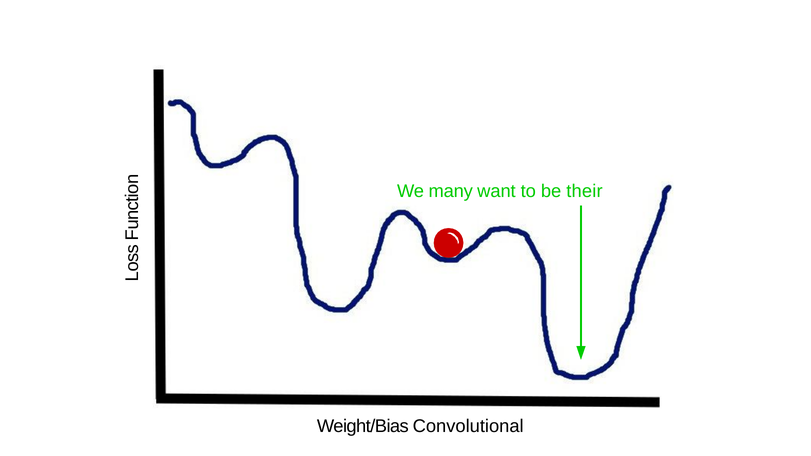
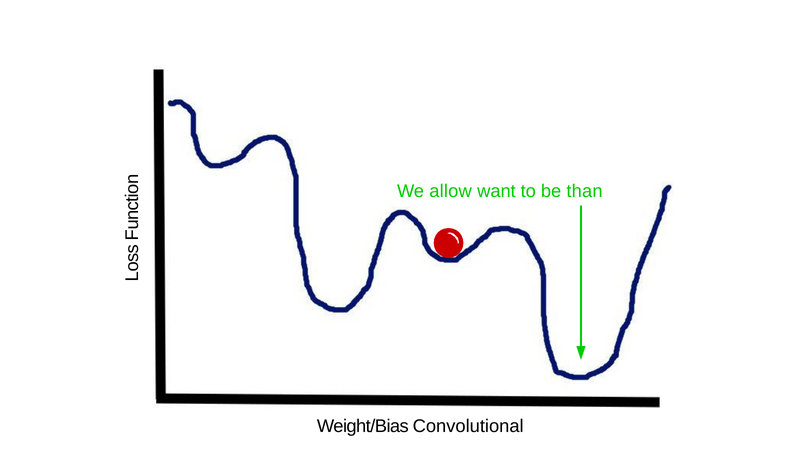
many: many -> allow (451, 191)
their: their -> than (585, 191)
